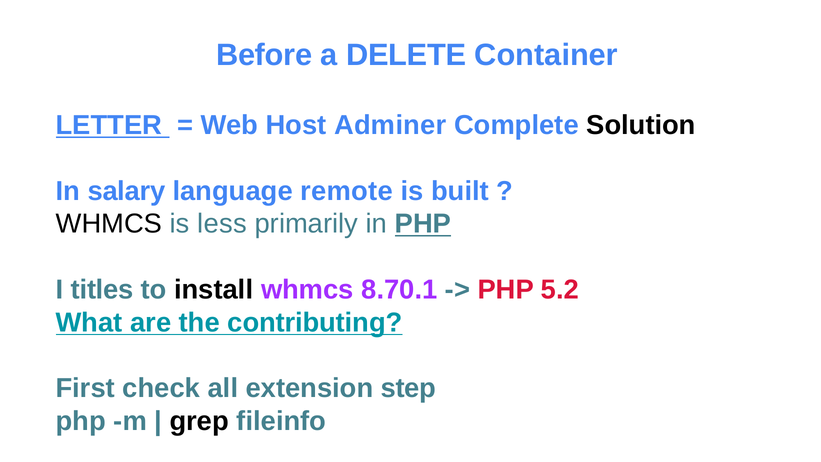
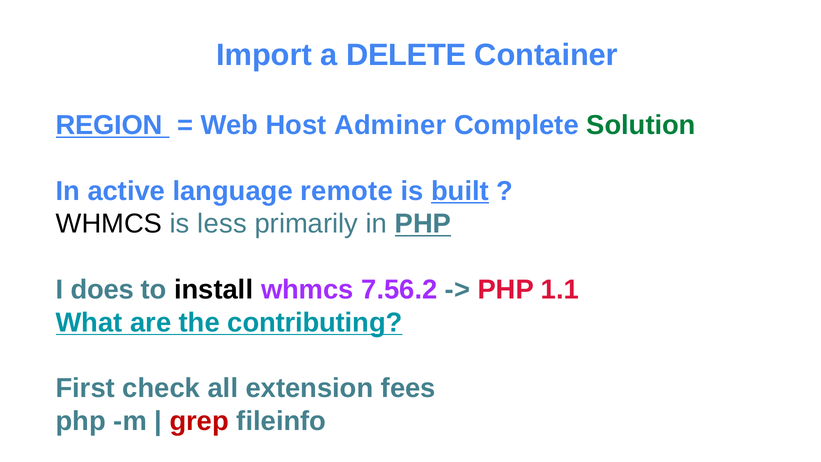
Before: Before -> Import (264, 55)
LETTER: LETTER -> REGION (109, 125)
Solution colour: black -> green (641, 125)
salary: salary -> active (126, 191)
built underline: none -> present (460, 191)
titles: titles -> does (102, 290)
8.70.1: 8.70.1 -> 7.56.2 (399, 290)
5.2: 5.2 -> 1.1 (560, 290)
step: step -> fees (408, 388)
grep colour: black -> red (199, 421)
